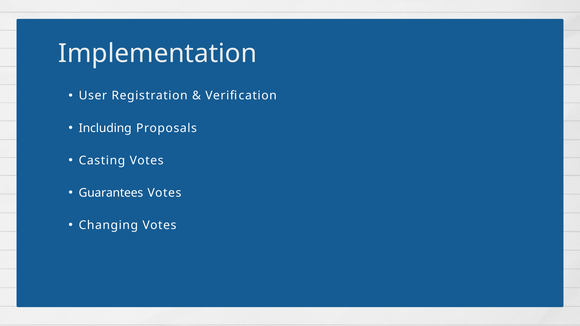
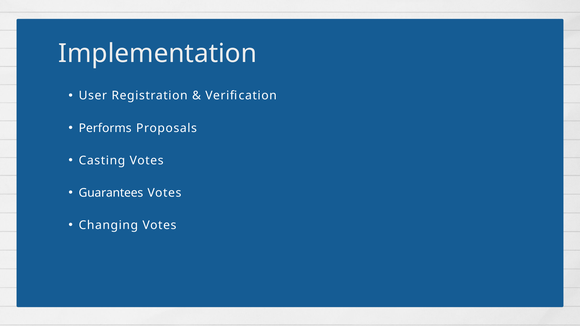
Including: Including -> Performs (105, 128)
